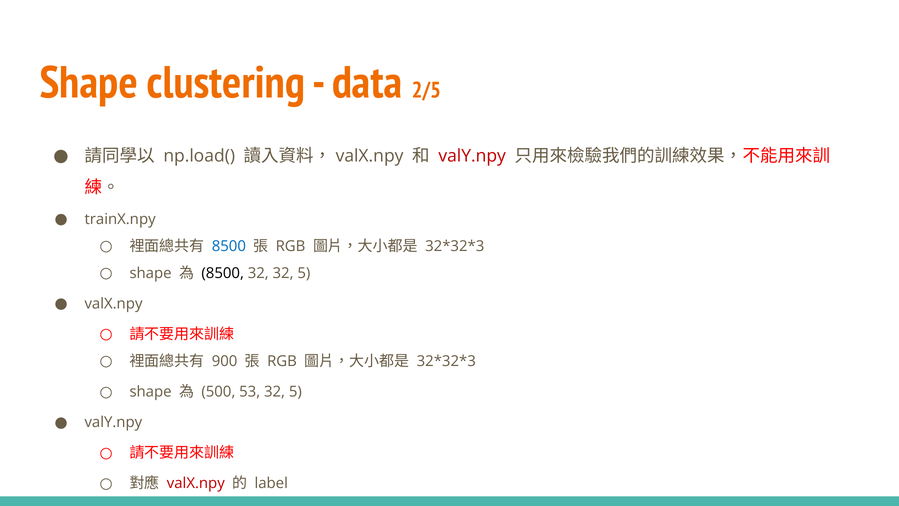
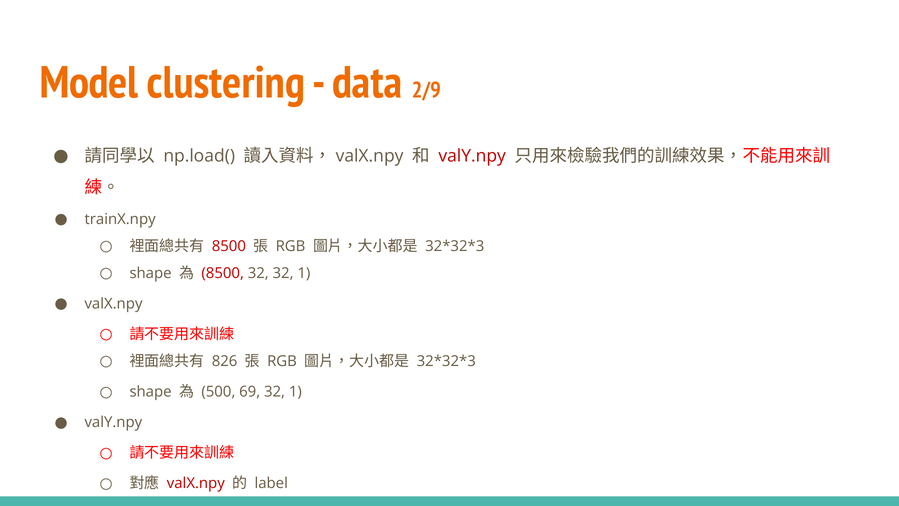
Shape: Shape -> Model (89, 83)
2/5: 2/5 -> 2/9 (426, 90)
8500 colour: blue -> red (229, 246)
8500 colour: black -> red (223, 273)
32 32 5: 5 -> 1 (304, 273)
900: 900 -> 826 (225, 361)
53: 53 -> 69 (250, 392)
5: 5 -> 1 (295, 392)
